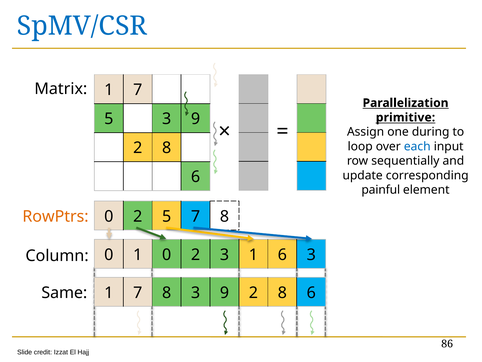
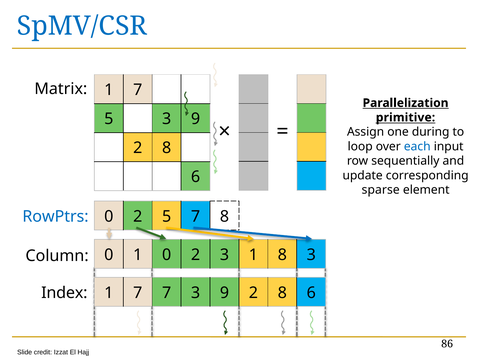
painful: painful -> sparse (381, 190)
RowPtrs colour: orange -> blue (55, 216)
1 6: 6 -> 8 (282, 254)
1 7 8: 8 -> 7 (167, 292)
Same: Same -> Index (64, 292)
